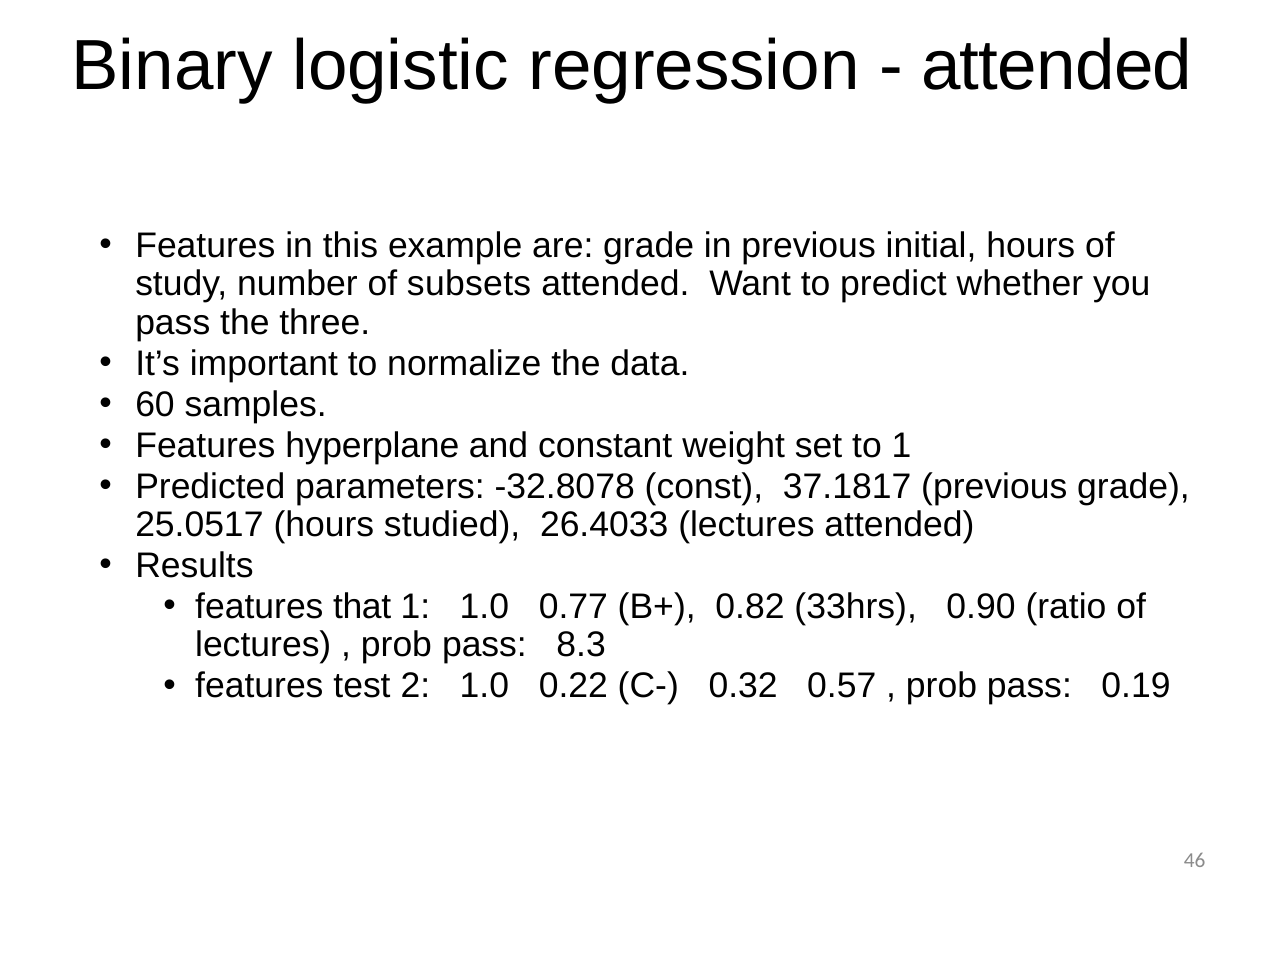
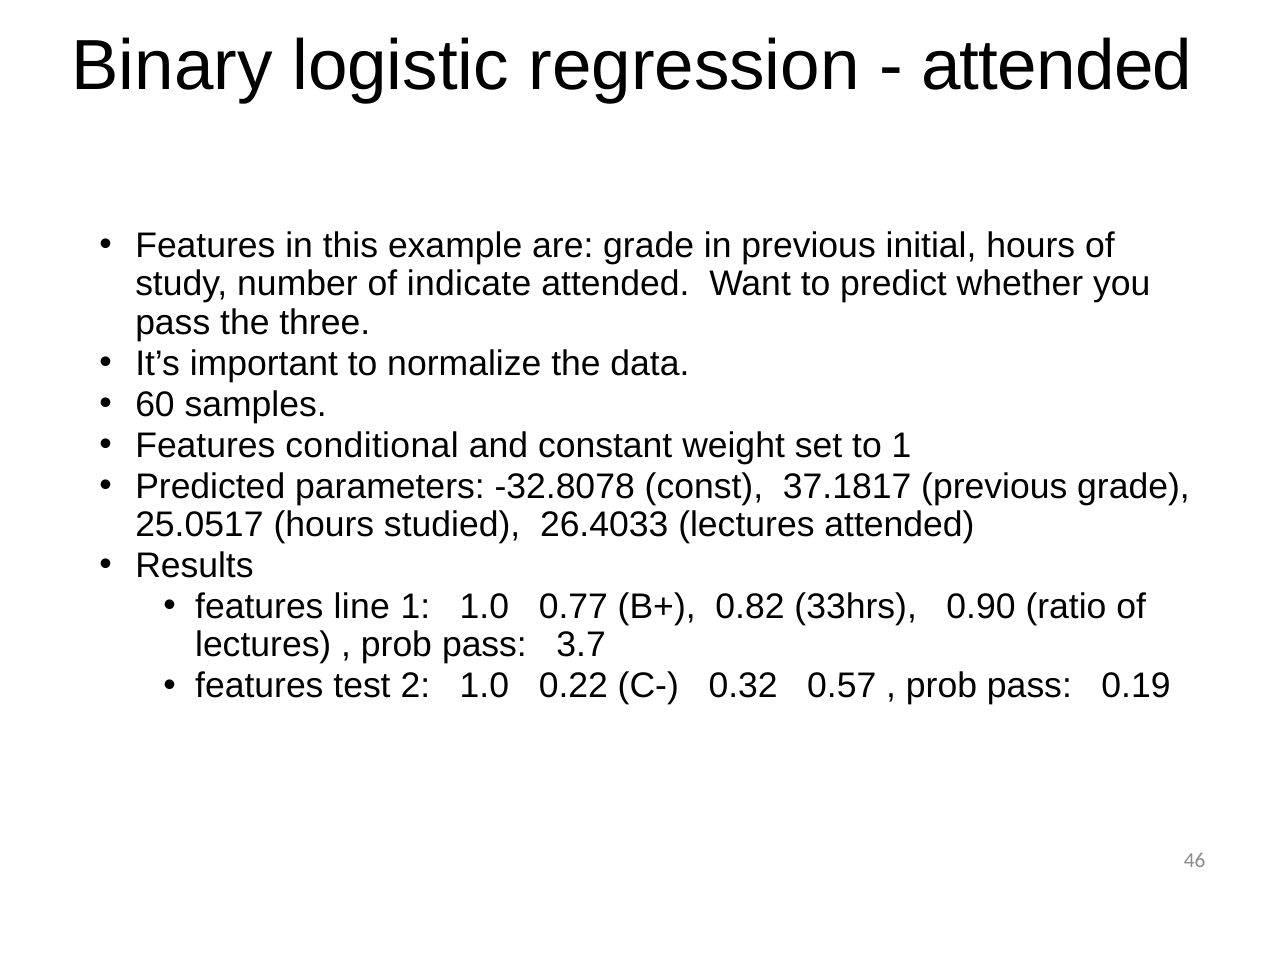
subsets: subsets -> indicate (469, 284)
hyperplane: hyperplane -> conditional (372, 446)
that: that -> line (362, 607)
8.3: 8.3 -> 3.7 (581, 645)
